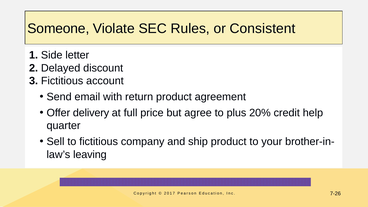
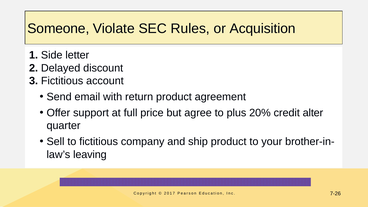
Consistent: Consistent -> Acquisition (263, 29)
delivery: delivery -> support (91, 113)
help: help -> alter (313, 113)
